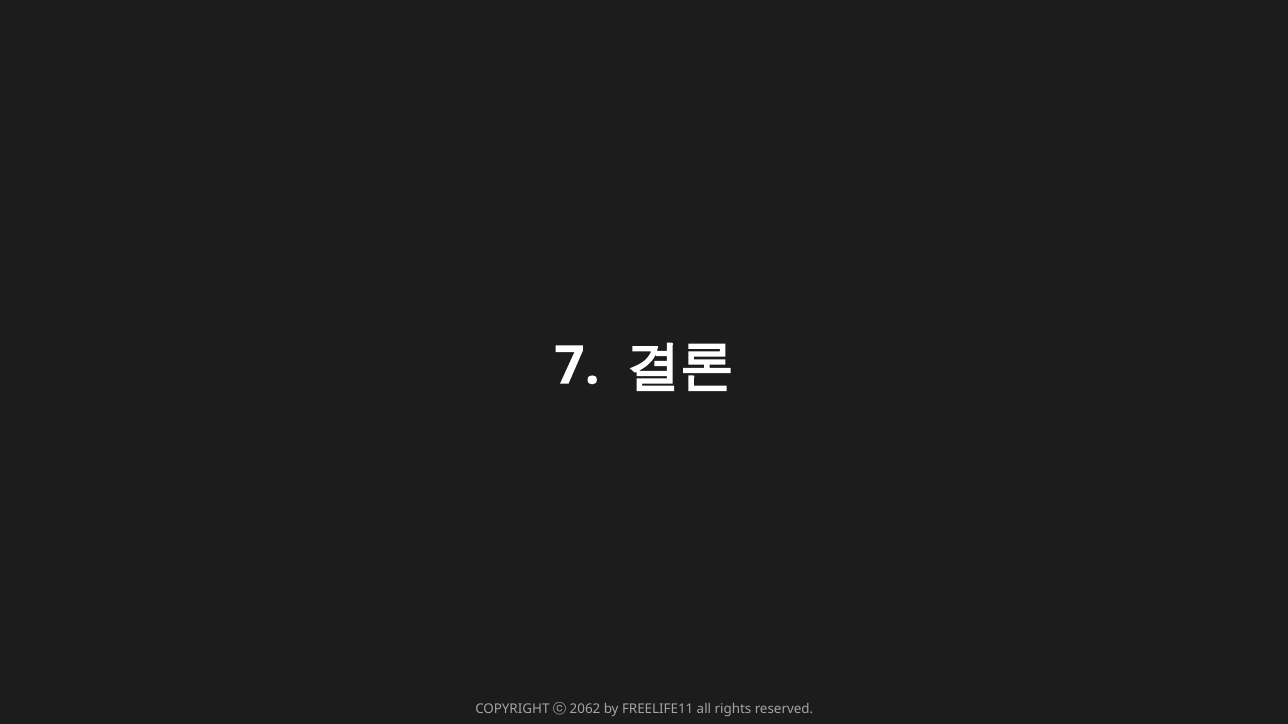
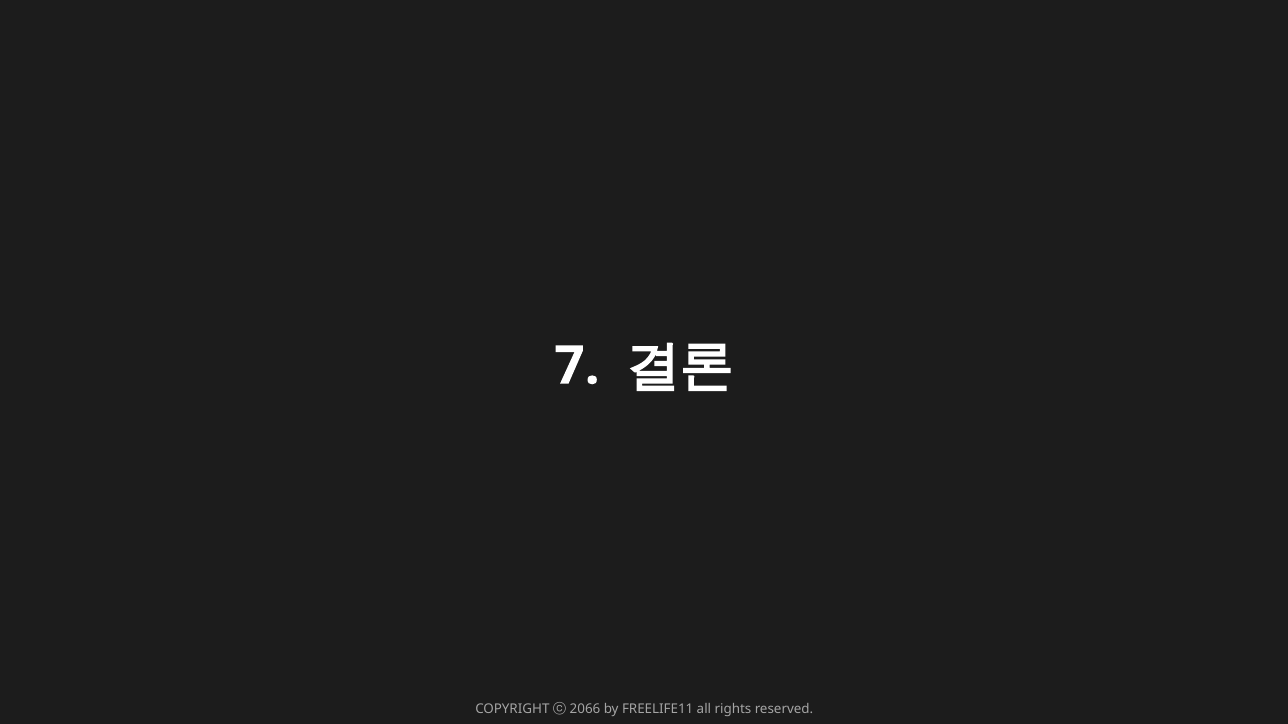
2062: 2062 -> 2066 (585, 709)
